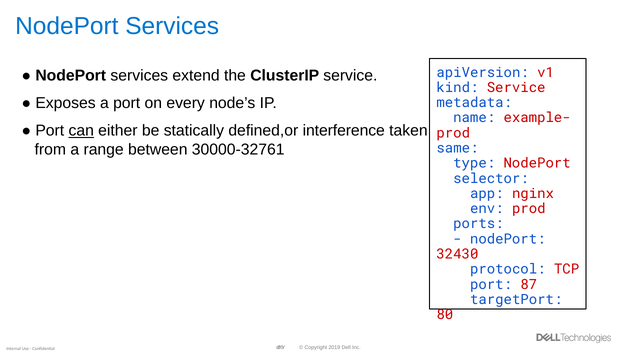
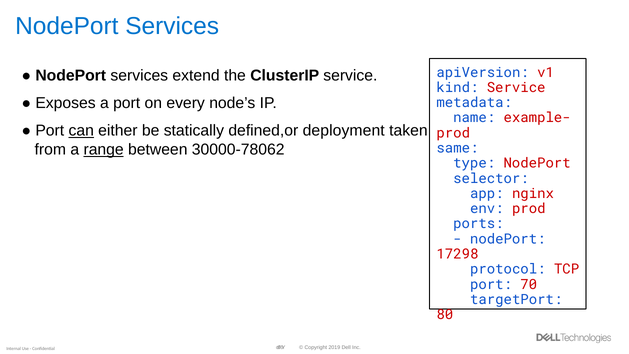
interference: interference -> deployment (344, 131)
range underline: none -> present (104, 150)
30000-32761: 30000-32761 -> 30000-78062 (238, 150)
32430: 32430 -> 17298 (457, 254)
87: 87 -> 70 (529, 284)
